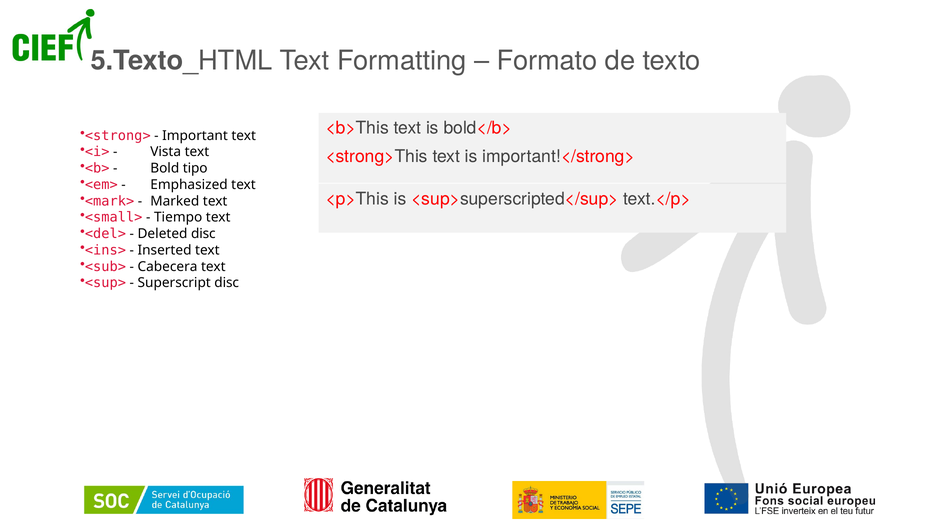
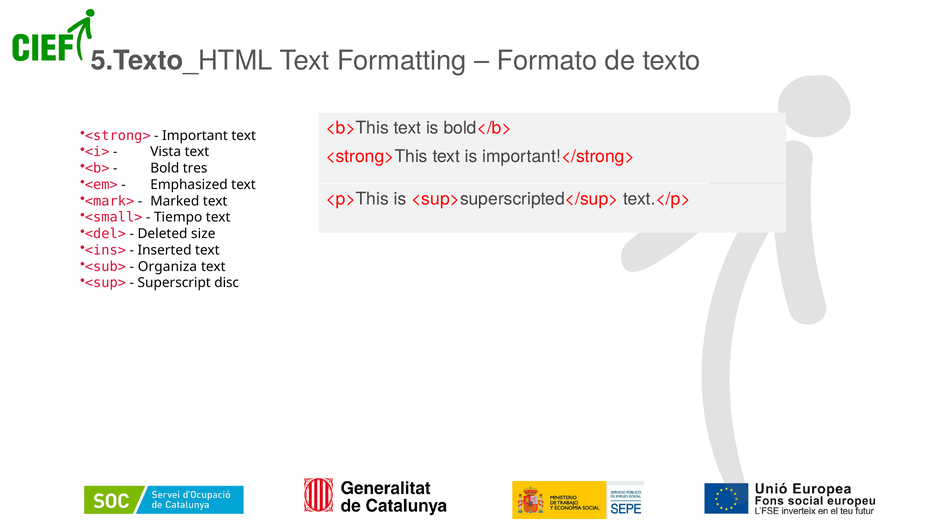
tipo: tipo -> tres (195, 168)
Deleted disc: disc -> size (203, 234)
Cabecera: Cabecera -> Organiza (167, 266)
